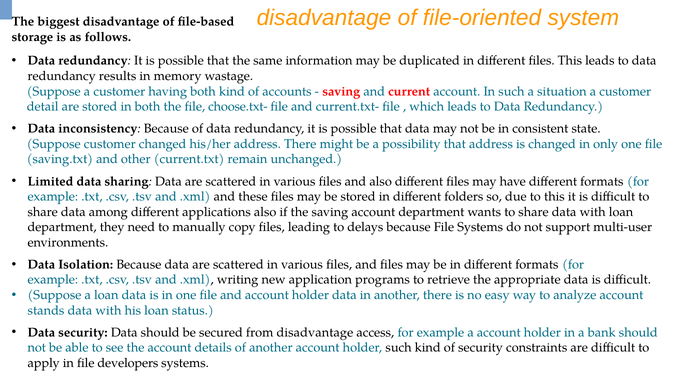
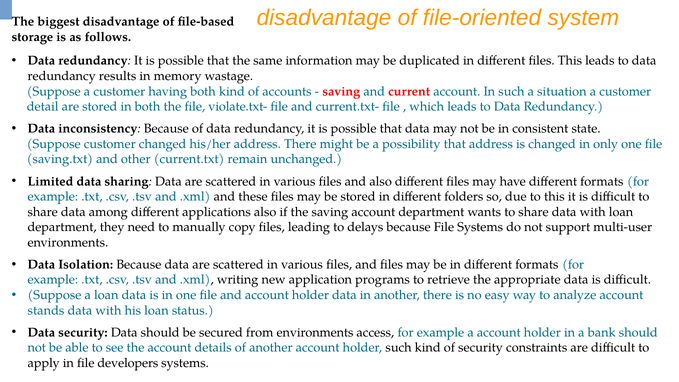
choose.txt-: choose.txt- -> violate.txt- (238, 107)
from disadvantage: disadvantage -> environments (315, 332)
